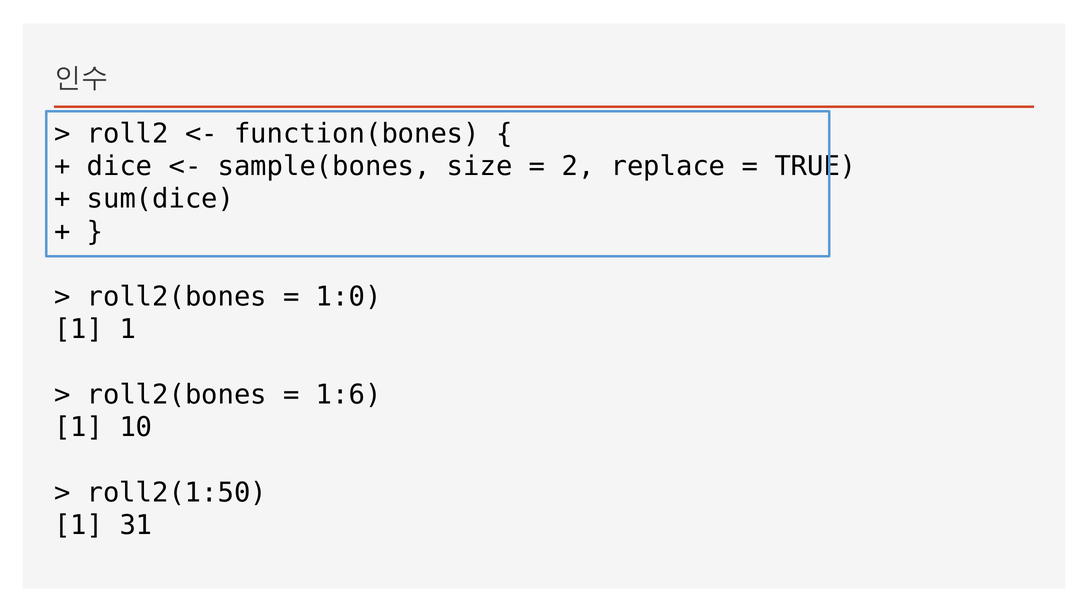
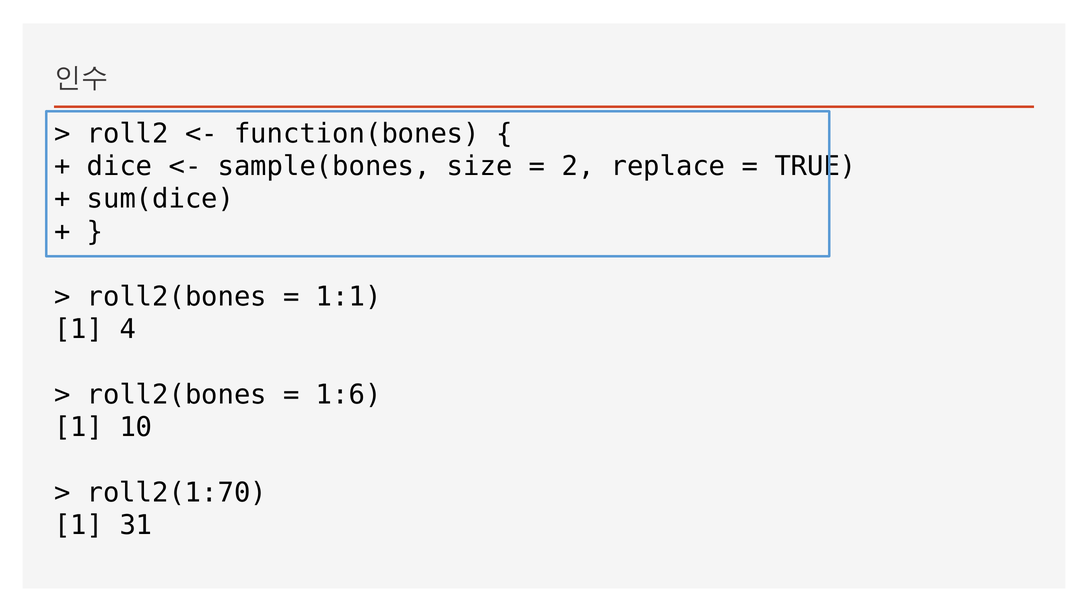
1:0: 1:0 -> 1:1 (349, 297)
1 1: 1 -> 4 (128, 329)
roll2(1:50: roll2(1:50 -> roll2(1:70 (177, 493)
